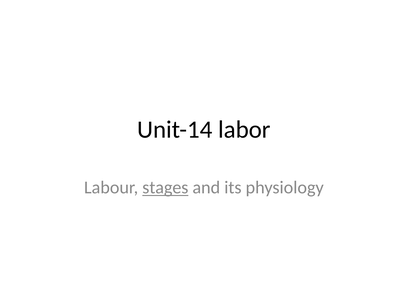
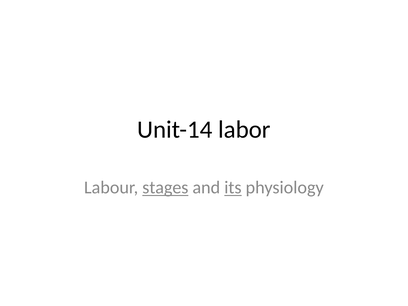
its underline: none -> present (233, 188)
